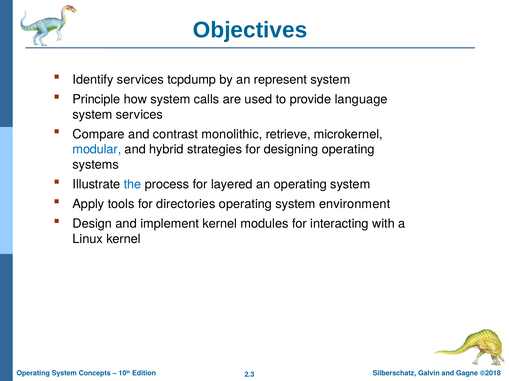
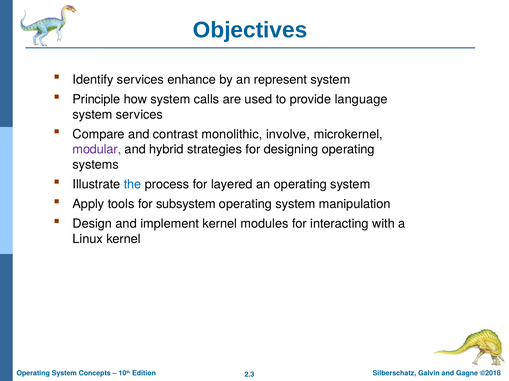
tcpdump: tcpdump -> enhance (192, 80)
retrieve: retrieve -> involve (288, 134)
modular colour: blue -> purple (97, 150)
directories: directories -> subsystem (186, 204)
environment: environment -> manipulation (355, 204)
